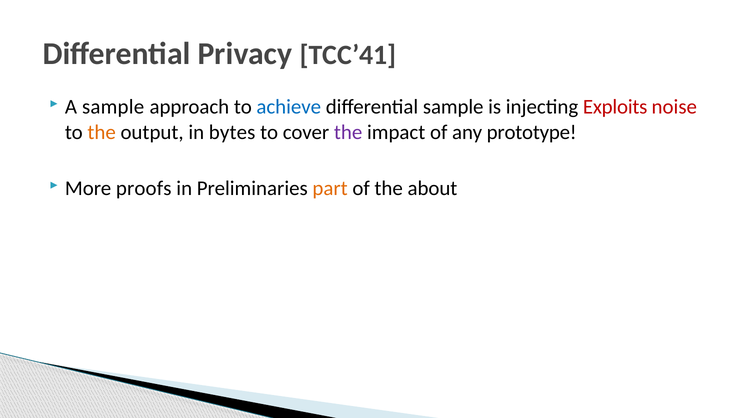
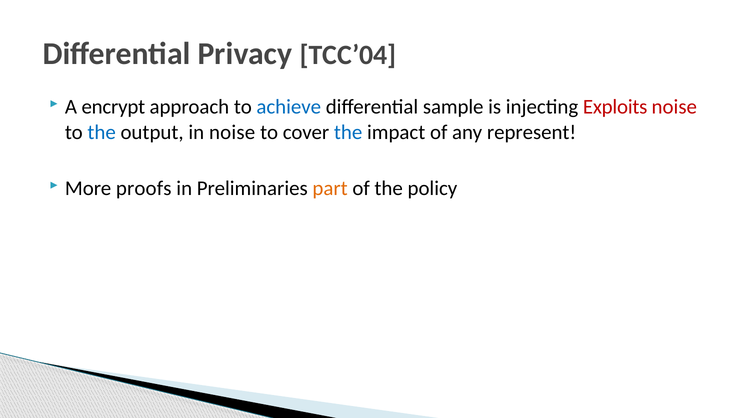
TCC’41: TCC’41 -> TCC’04 (348, 55)
A sample: sample -> encrypt (113, 107)
the colour: orange -> blue (102, 132)
in bytes: bytes -> noise (232, 132)
the colour: purple -> blue (348, 132)
prototype: prototype -> represent (532, 132)
about: about -> policy (432, 189)
